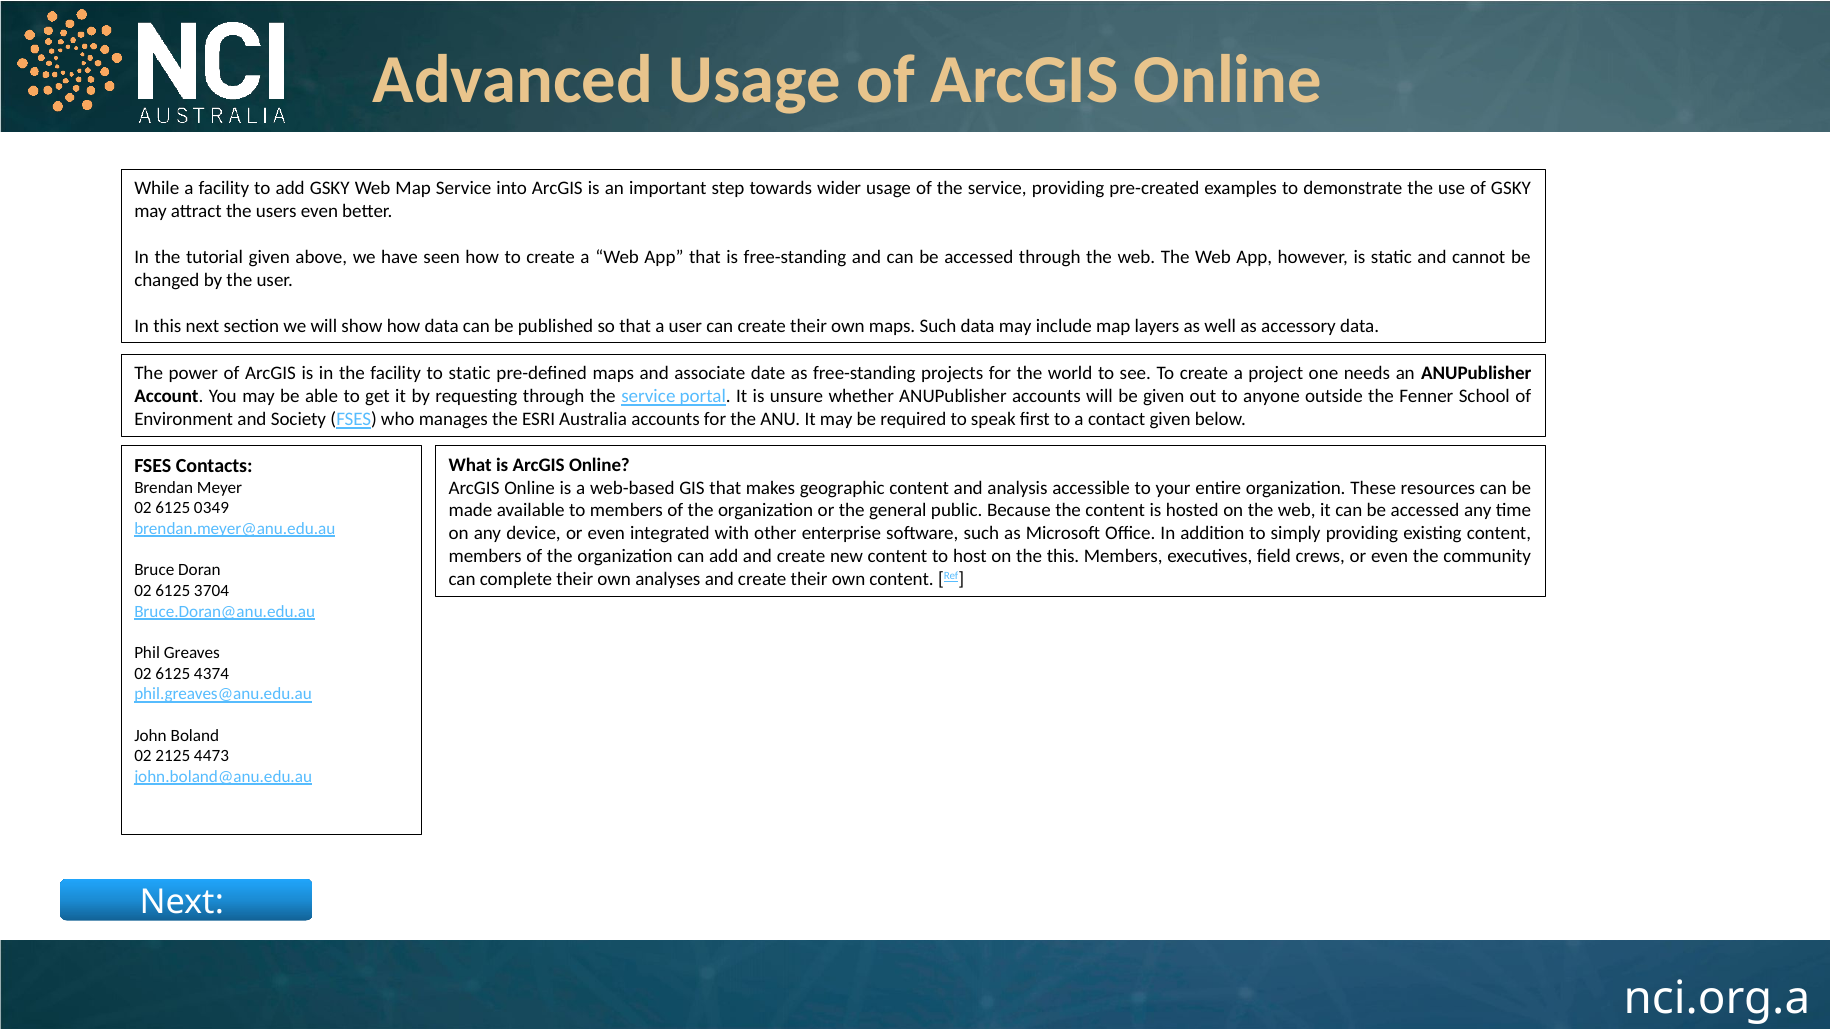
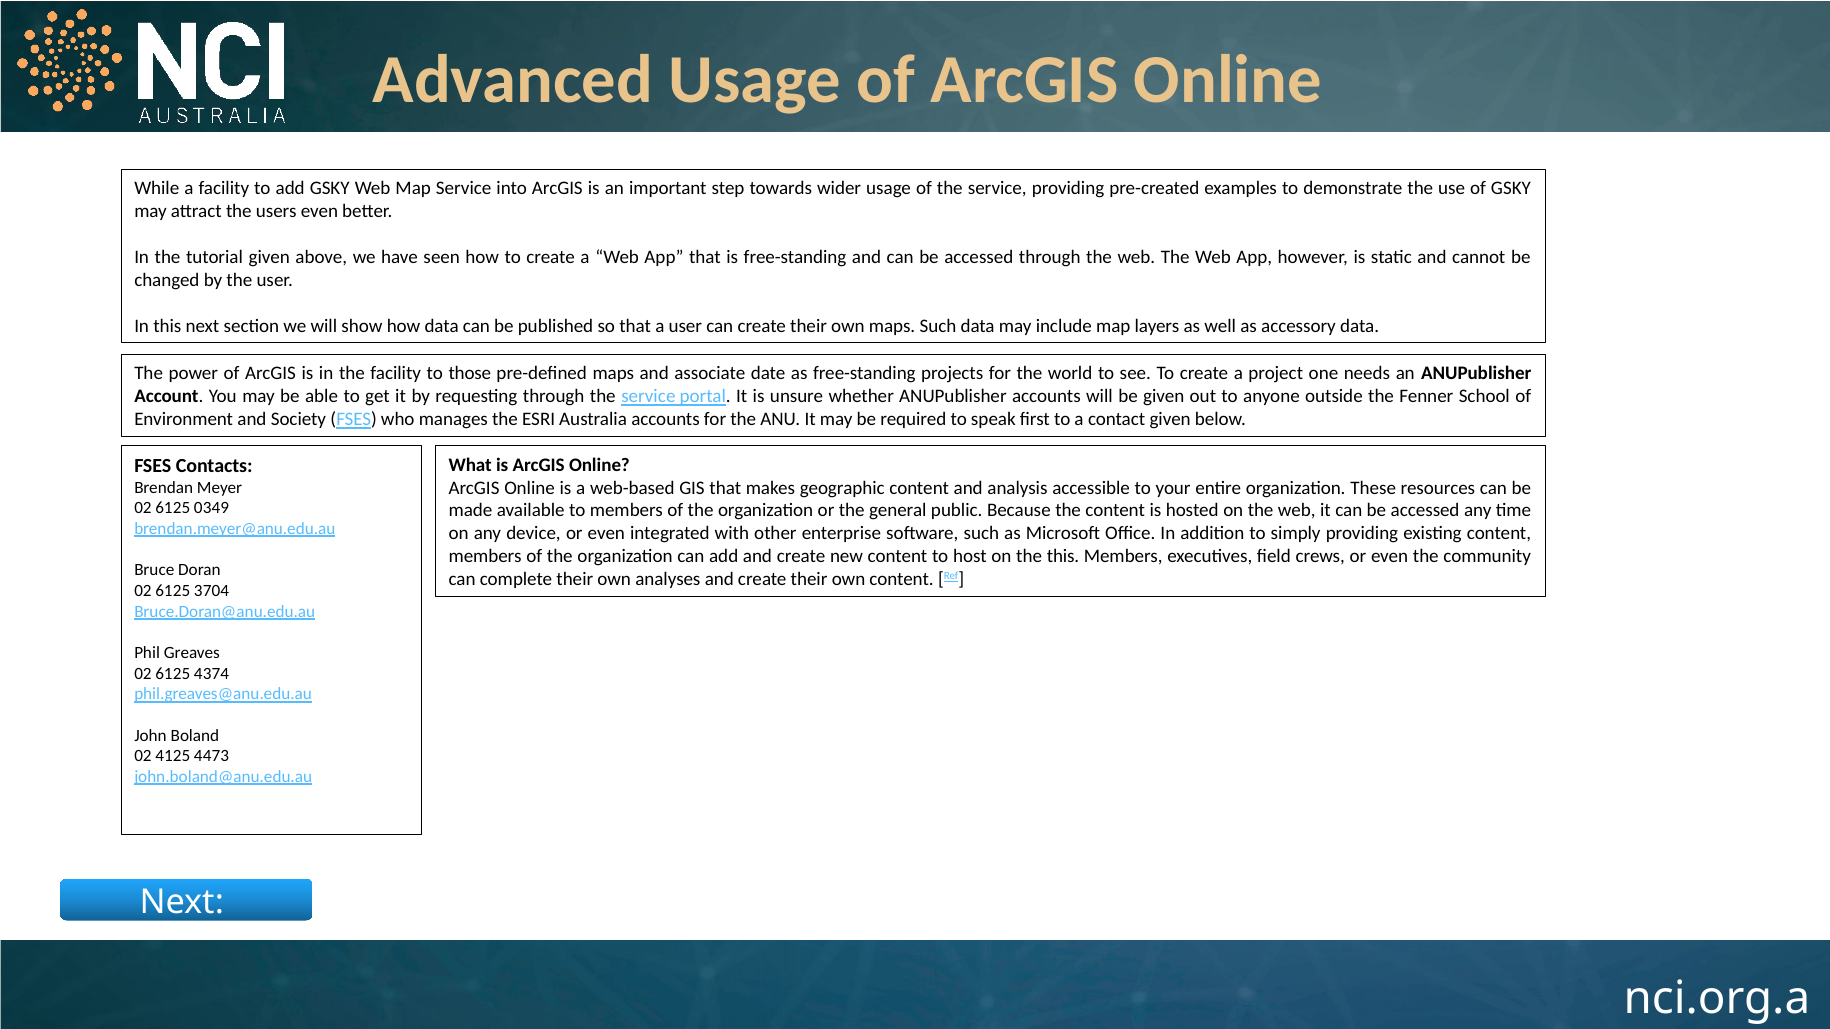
to static: static -> those (470, 374)
2125: 2125 -> 4125 (173, 757)
